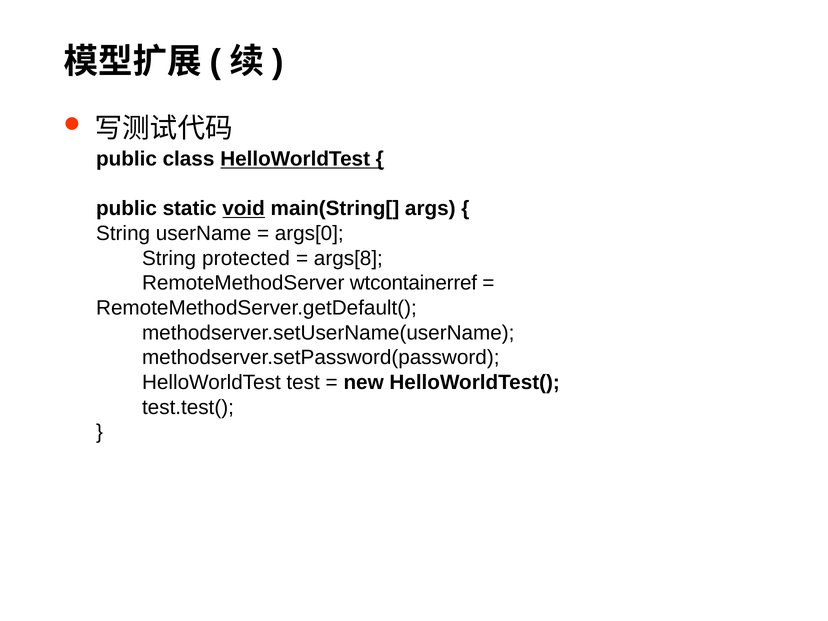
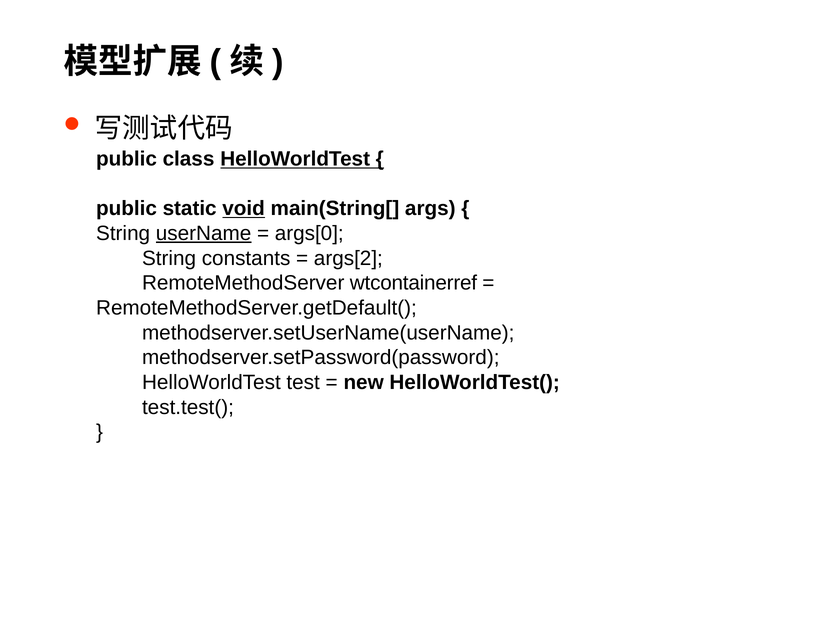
userName underline: none -> present (204, 233)
protected: protected -> constants (246, 258)
args[8: args[8 -> args[2 (348, 258)
